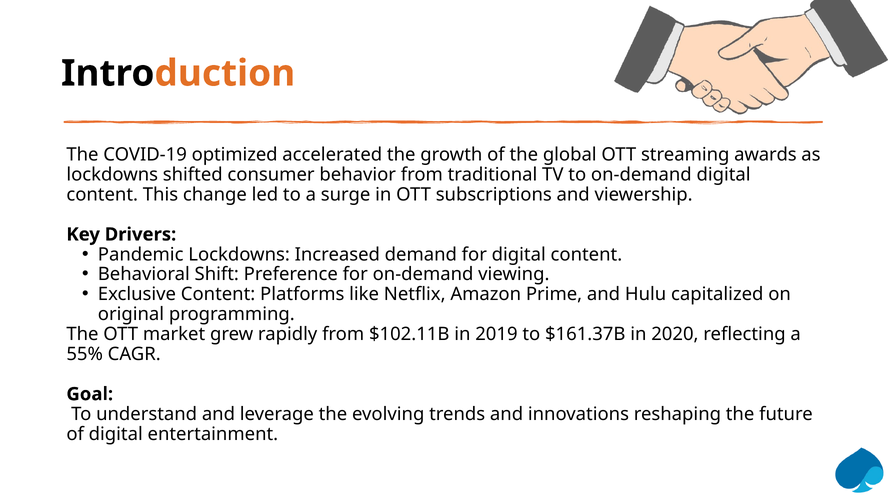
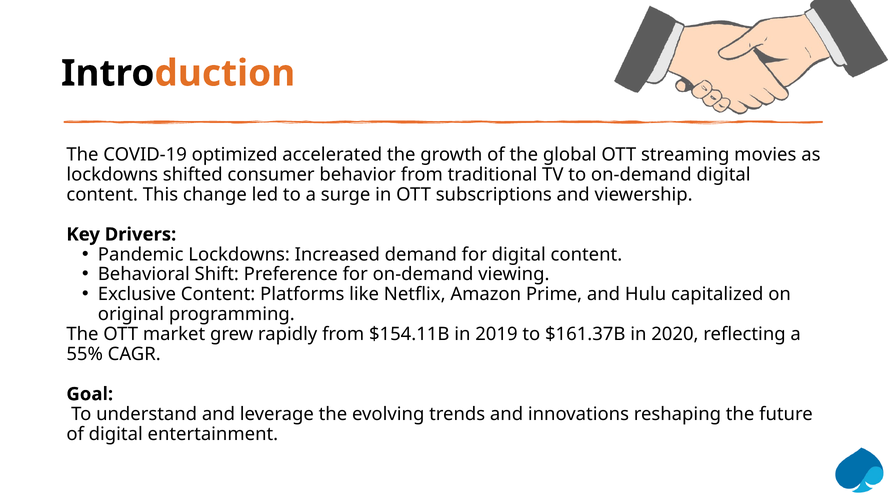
awards: awards -> movies (765, 155)
$102.11B: $102.11B -> $154.11B (409, 335)
